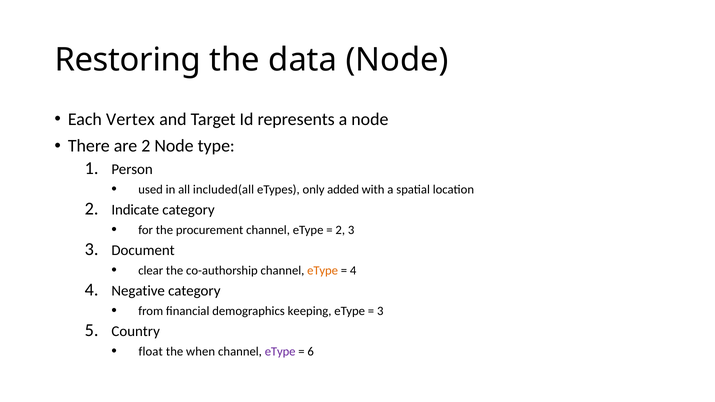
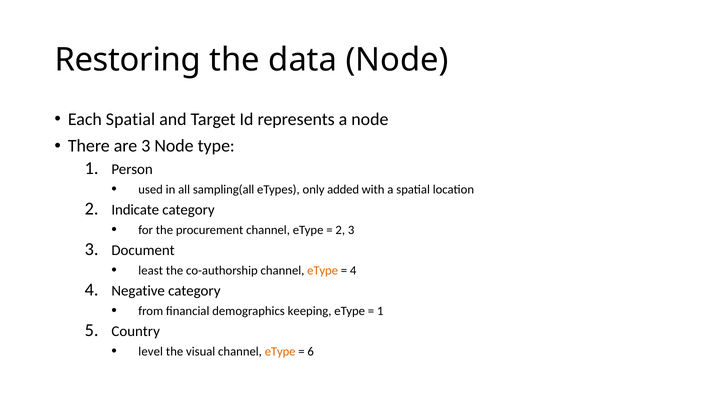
Each Vertex: Vertex -> Spatial (131, 119)
are 2: 2 -> 3 (146, 146)
included(all: included(all -> sampling(all (224, 190)
clear: clear -> least (151, 271)
3: 3 -> 1 (380, 311)
float: float -> level (151, 352)
when: when -> visual (201, 352)
eType colour: purple -> orange (280, 352)
